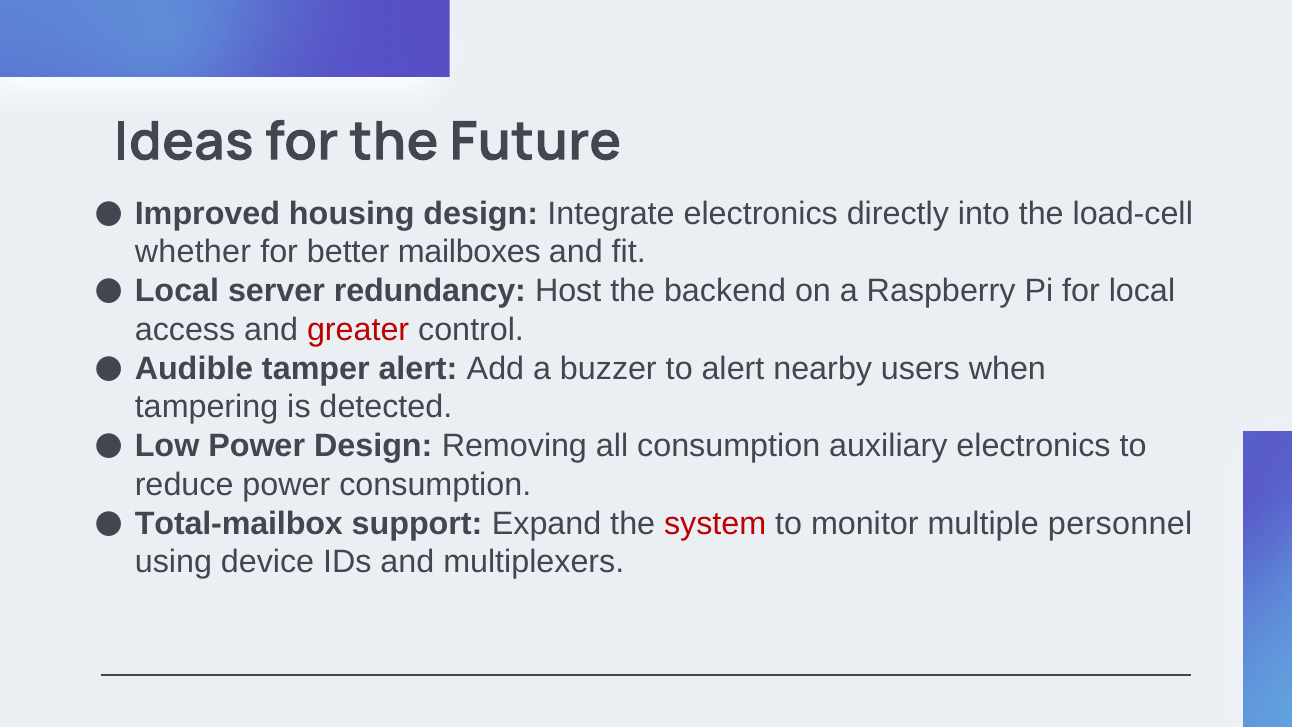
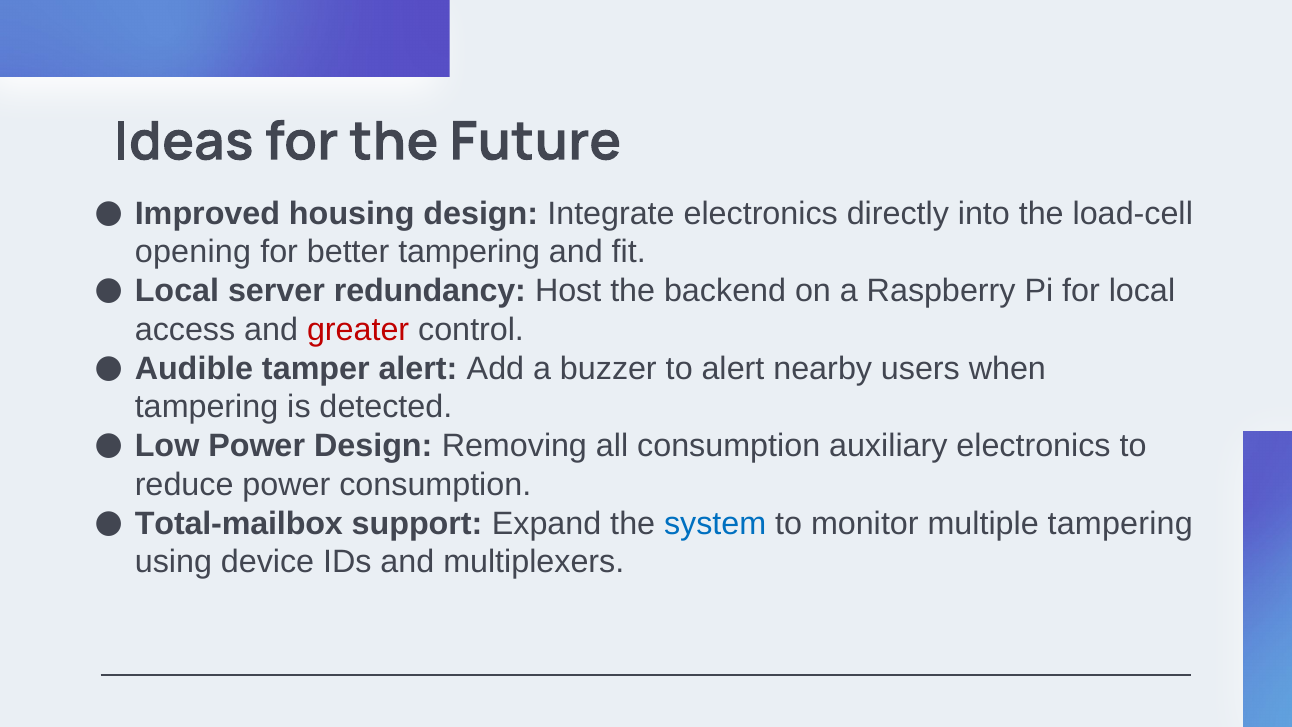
whether: whether -> opening (193, 252)
better mailboxes: mailboxes -> tampering (469, 252)
system colour: red -> blue (715, 523)
multiple personnel: personnel -> tampering (1120, 523)
